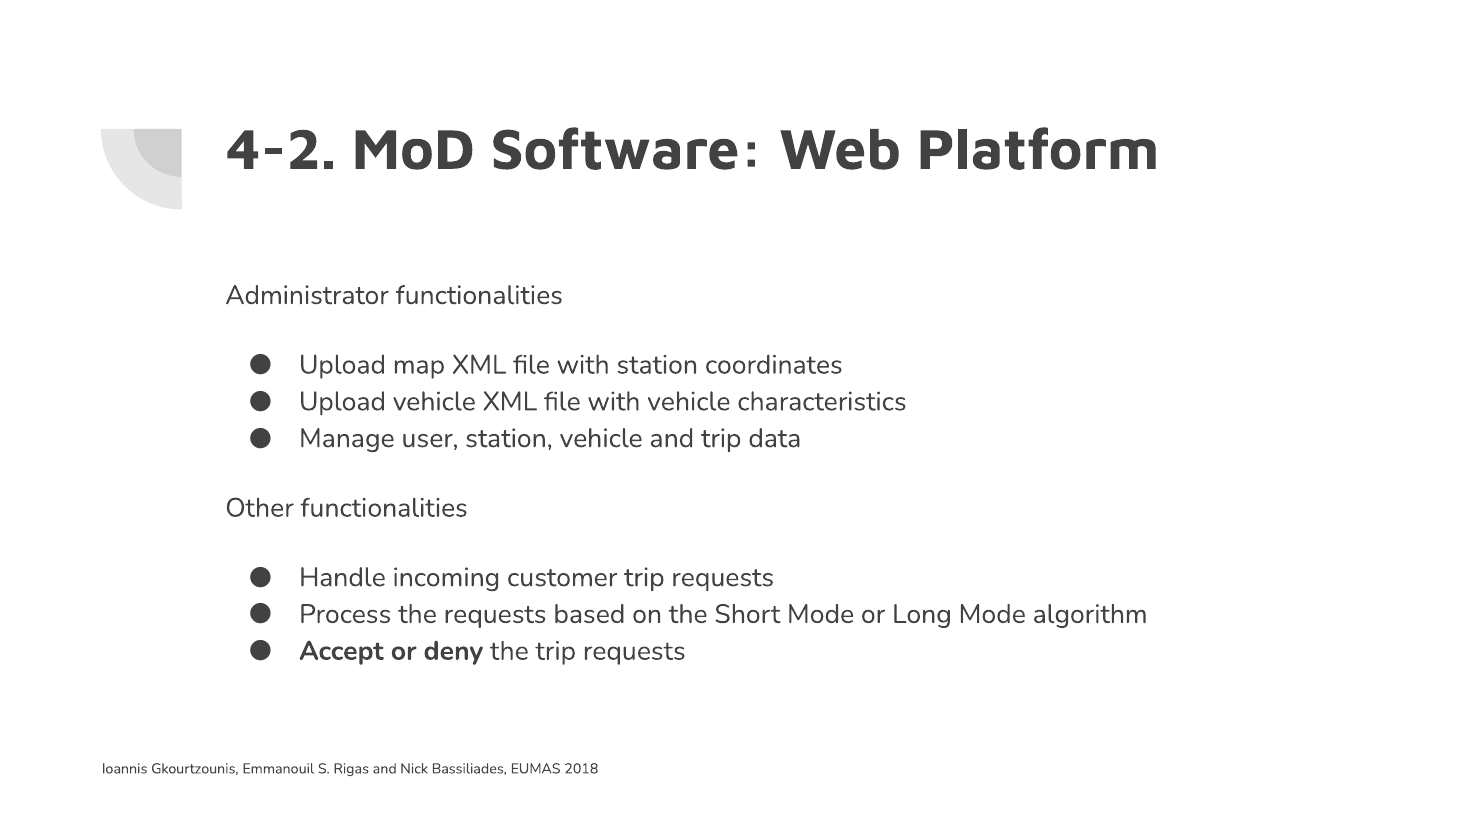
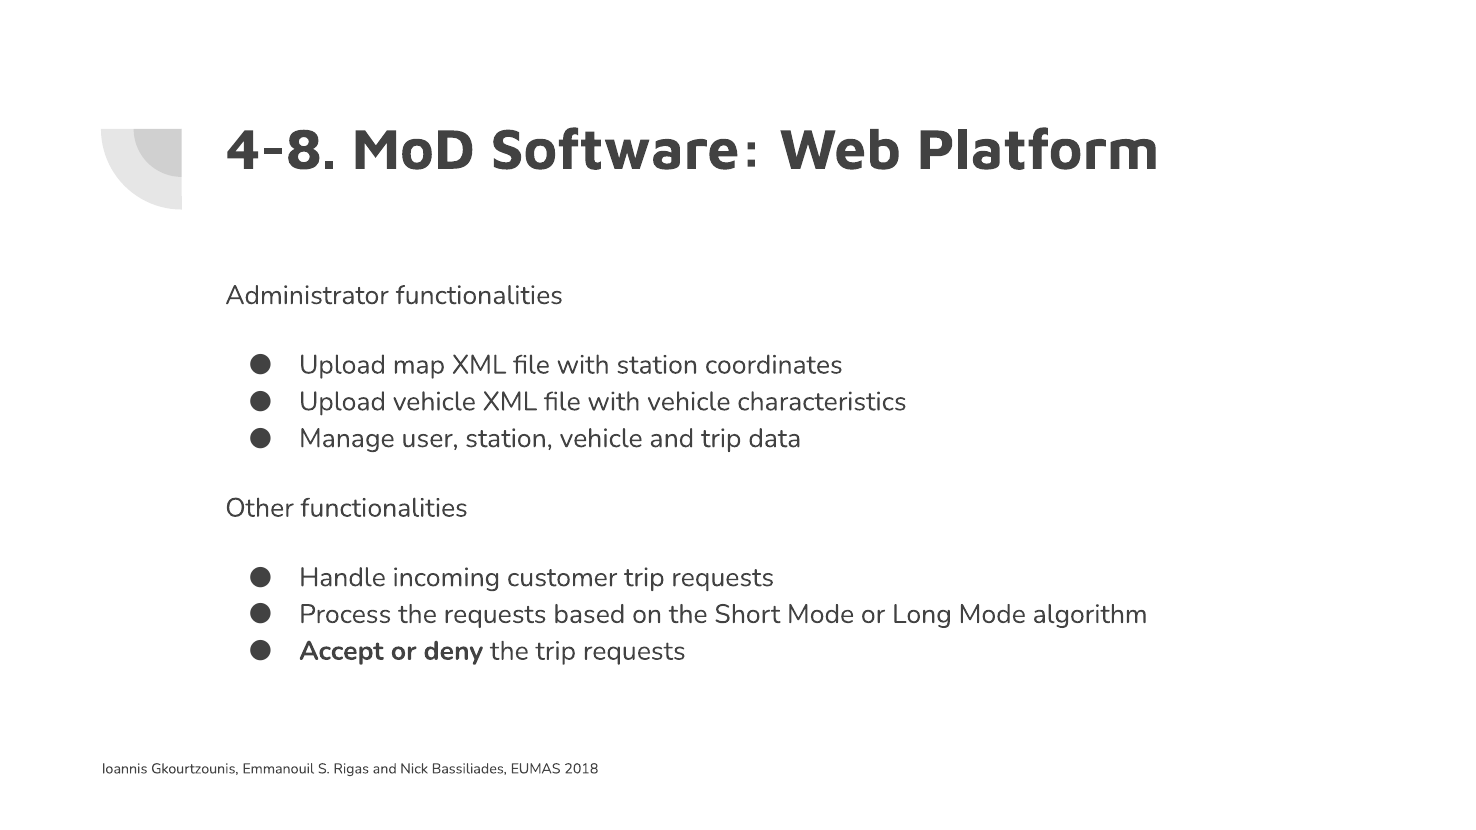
4-2: 4-2 -> 4-8 (281, 150)
